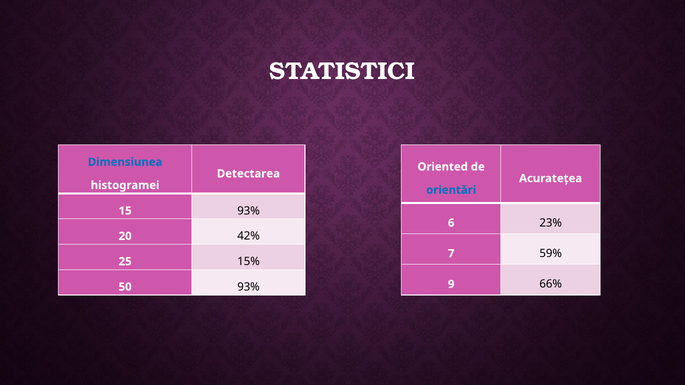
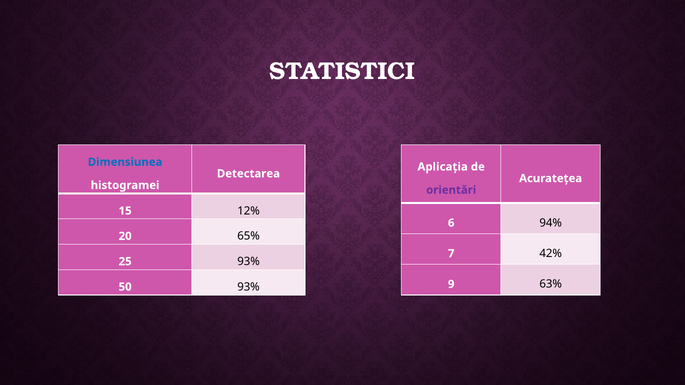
Oriented: Oriented -> Aplicația (443, 167)
orientări colour: blue -> purple (451, 190)
93%: 93% -> 12% (248, 211)
23%: 23% -> 94% (551, 223)
42%: 42% -> 65% (248, 236)
59%: 59% -> 42% (551, 254)
15%: 15% -> 93% (248, 262)
66%: 66% -> 63% (551, 284)
